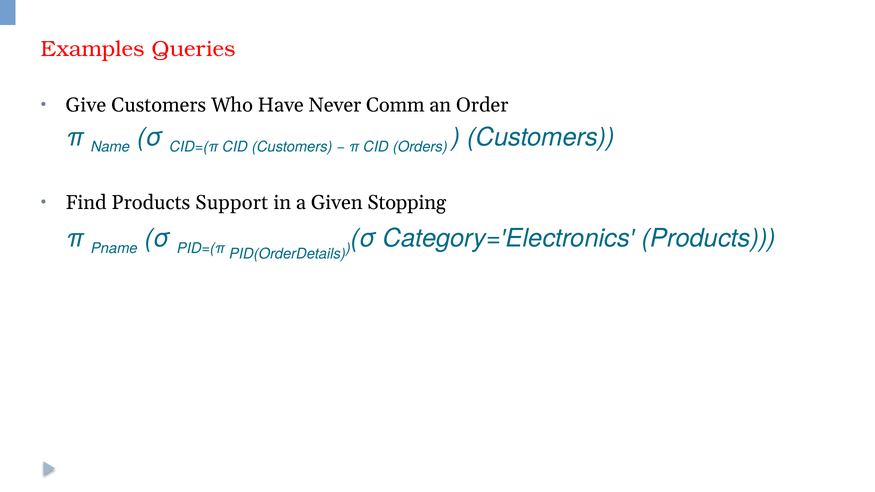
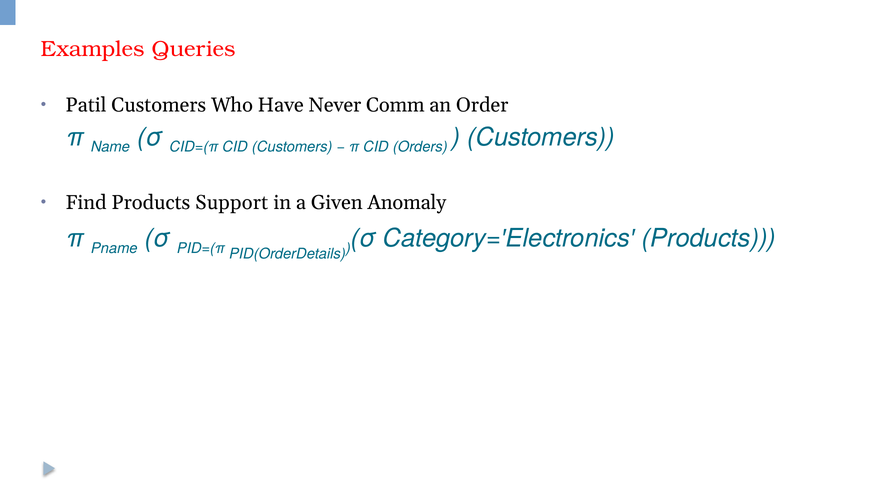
Give: Give -> Patil (86, 105)
Stopping: Stopping -> Anomaly (407, 203)
